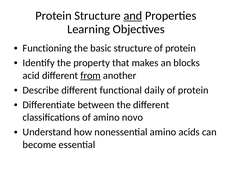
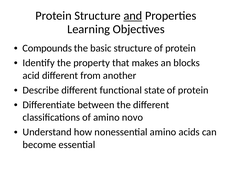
Functioning: Functioning -> Compounds (47, 48)
from underline: present -> none (91, 75)
daily: daily -> state (155, 90)
